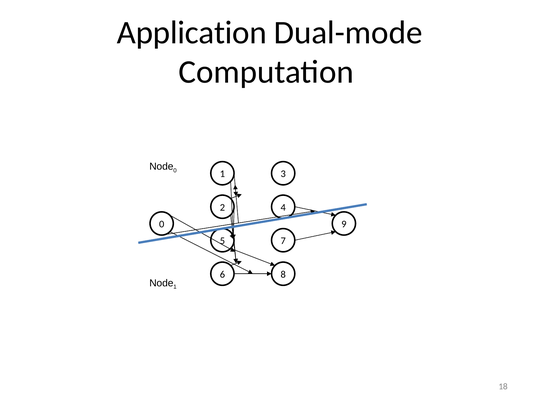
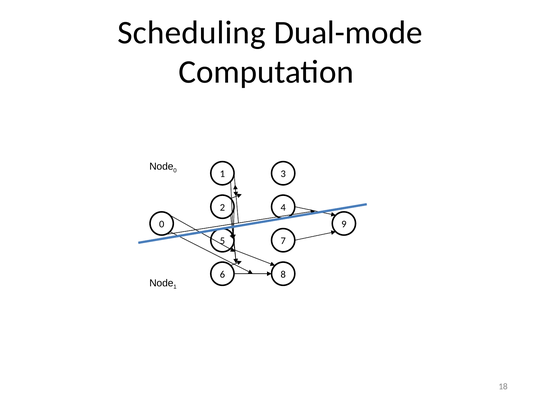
Application: Application -> Scheduling (192, 32)
